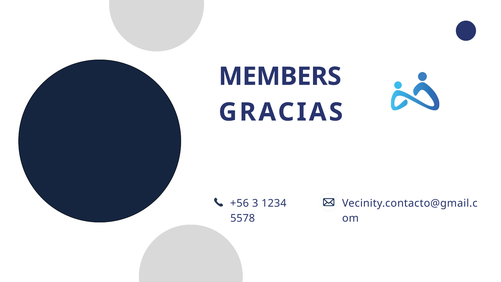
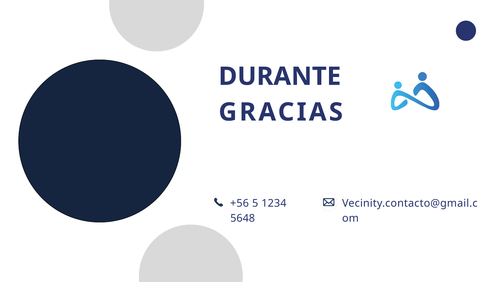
MEMBERS: MEMBERS -> DURANTE (280, 76)
3: 3 -> 5 (255, 203)
5578: 5578 -> 5648 (243, 218)
